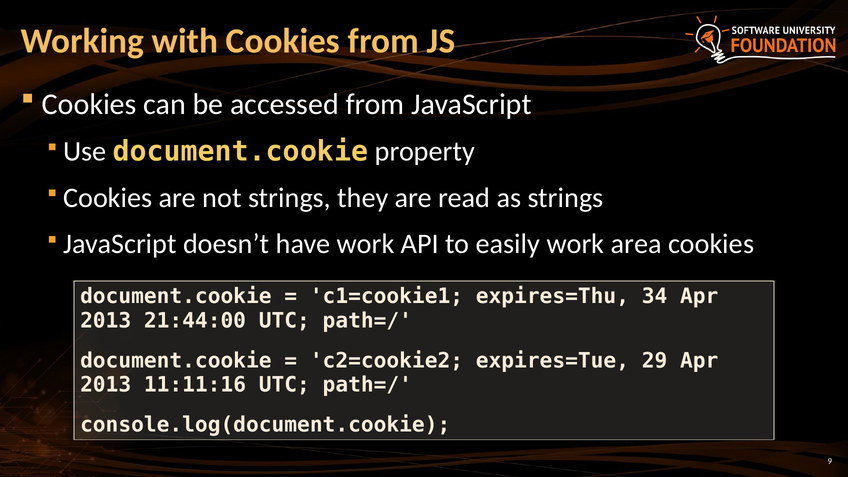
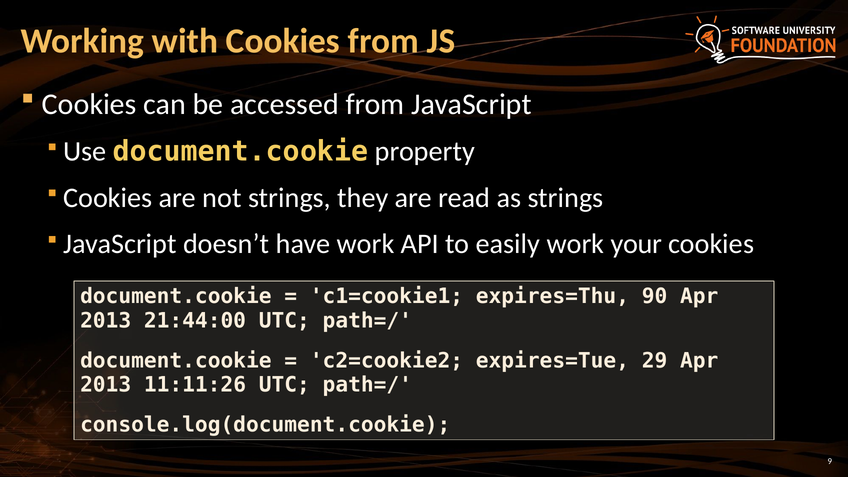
area: area -> your (636, 244)
34: 34 -> 90 (655, 296)
11:11:16: 11:11:16 -> 11:11:26 (195, 385)
